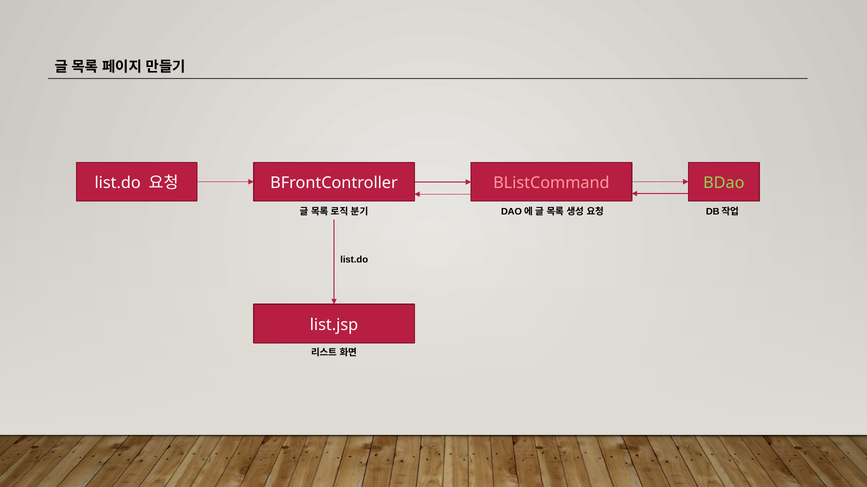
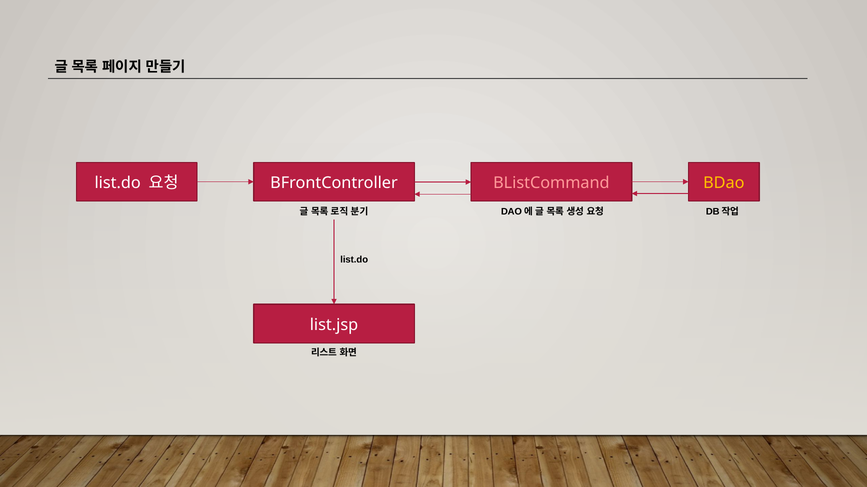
BDao colour: light green -> yellow (724, 183)
